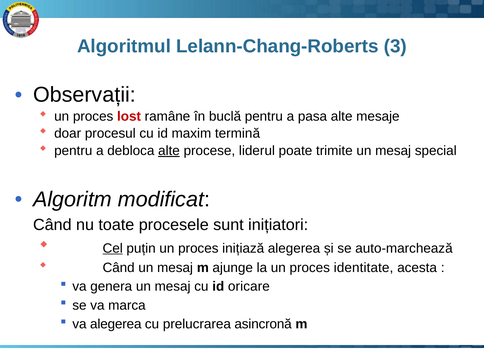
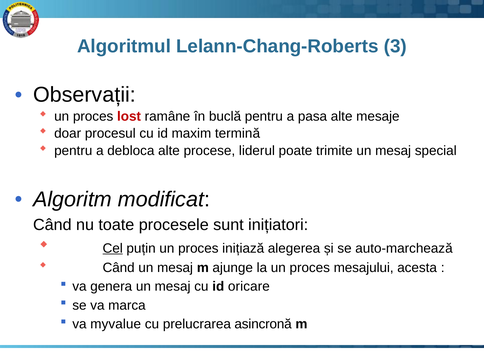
alte underline: present -> none (169, 151)
identitate: identitate -> mesajului (364, 268)
va alegerea: alegerea -> myvalue (116, 324)
